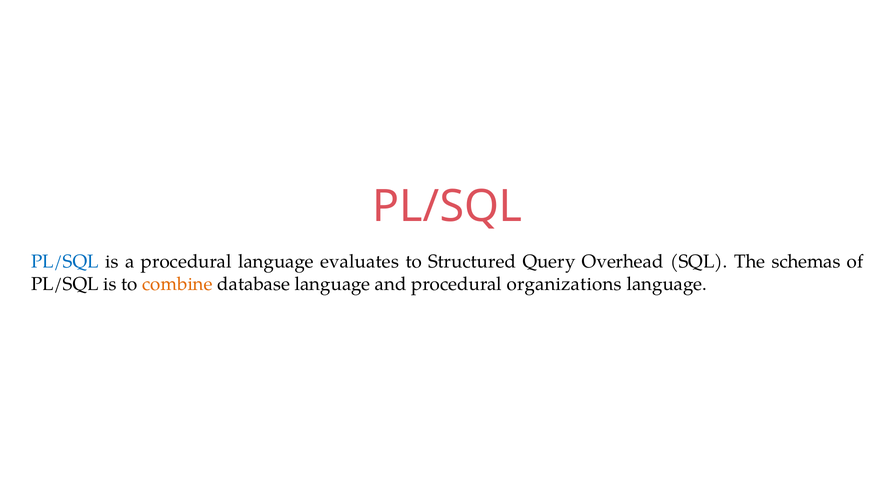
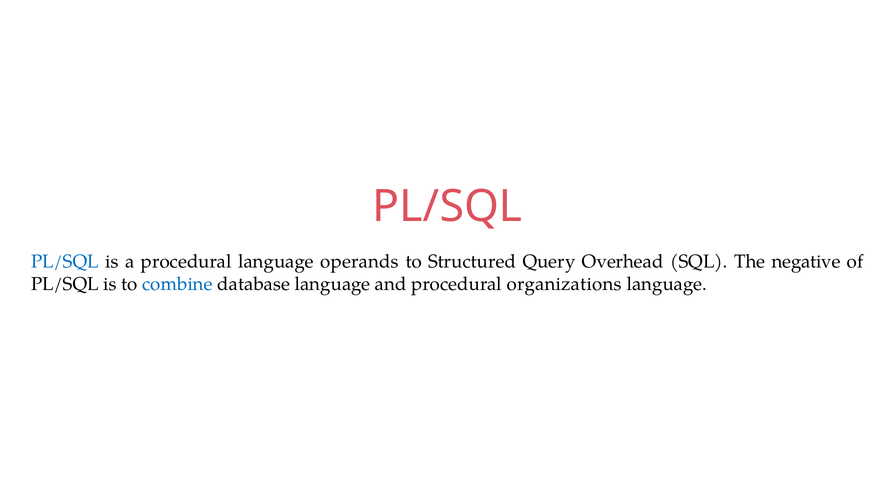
evaluates: evaluates -> operands (360, 262)
schemas: schemas -> negative (806, 262)
combine colour: orange -> blue (177, 284)
